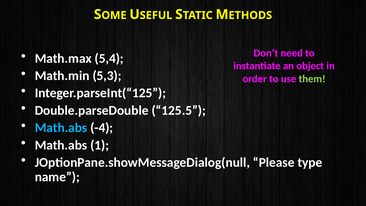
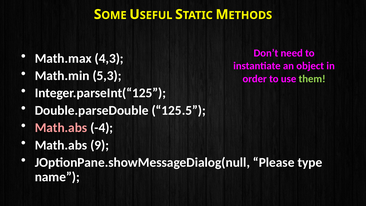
5,4: 5,4 -> 4,3 (109, 58)
Math.abs colour: light blue -> pink (61, 128)
1: 1 -> 9 (100, 145)
